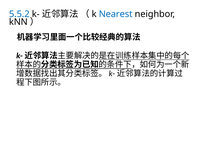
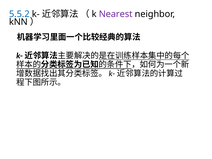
Nearest colour: blue -> purple (116, 14)
